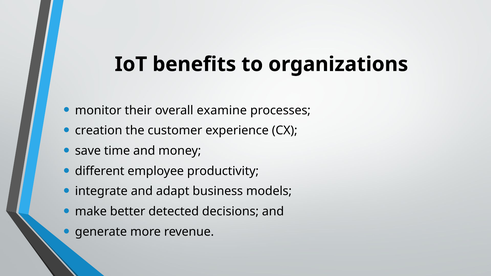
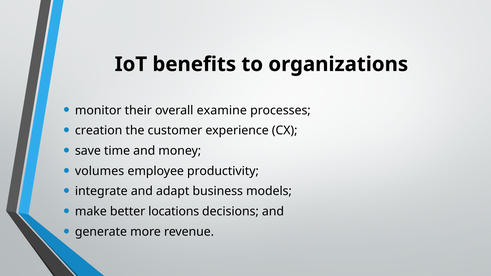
different: different -> volumes (100, 171)
detected: detected -> locations (174, 212)
